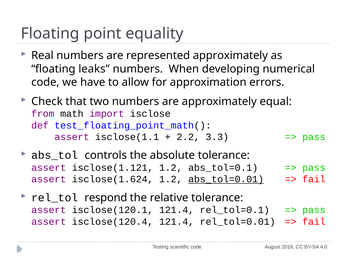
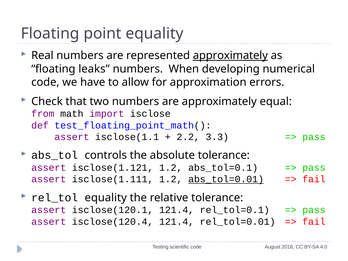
approximately underline: none -> present (230, 56)
isclose(1.624: isclose(1.624 -> isclose(1.111 (113, 179)
rel_tol respond: respond -> equality (106, 198)
